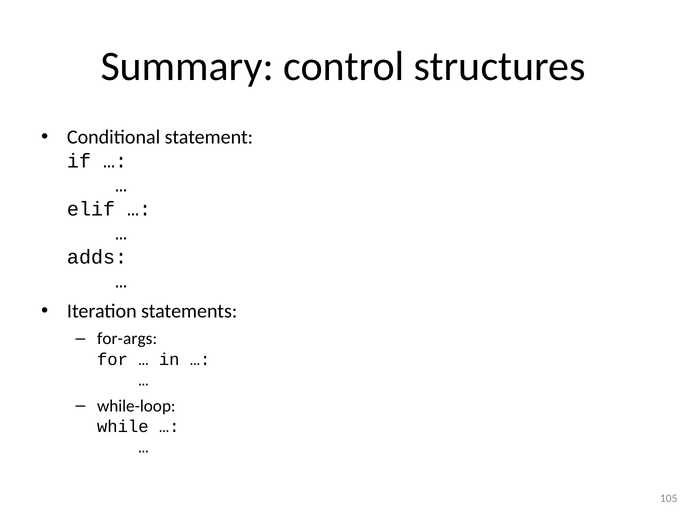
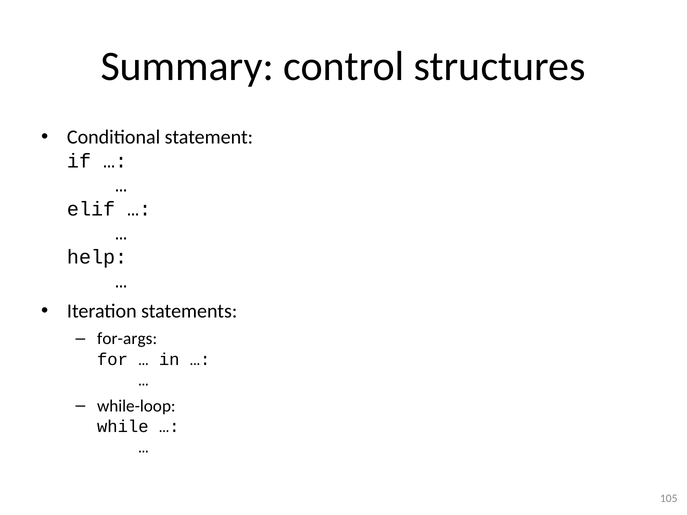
adds: adds -> help (97, 257)
